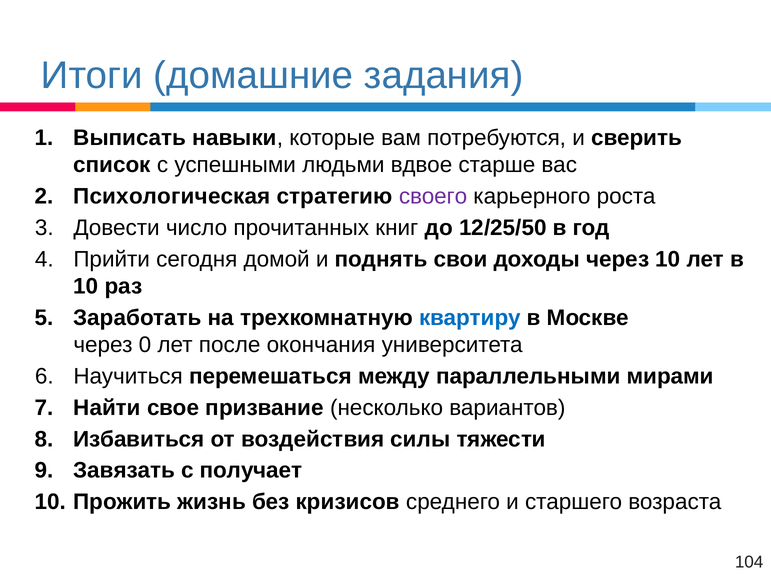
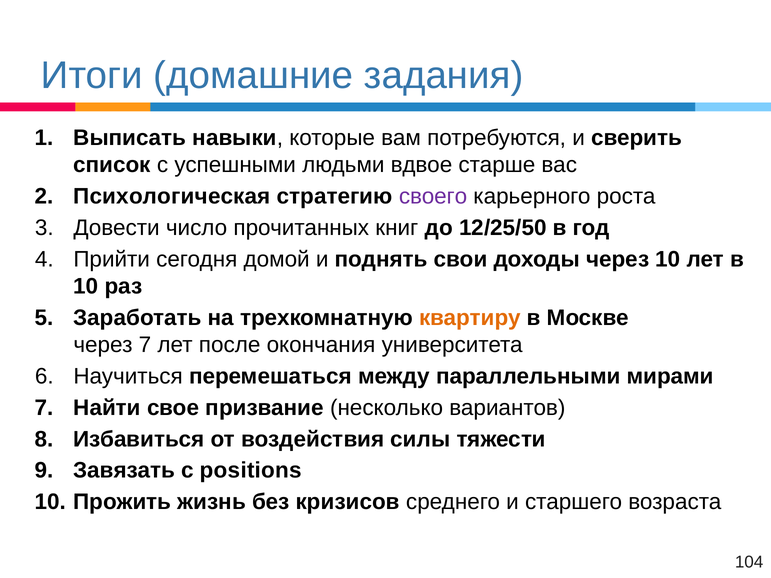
квартиру colour: blue -> orange (470, 318)
через 0: 0 -> 7 (145, 345)
получает: получает -> positions (251, 471)
